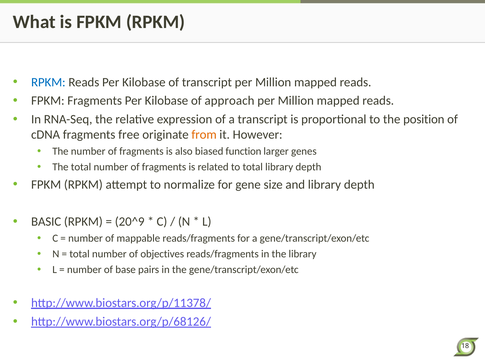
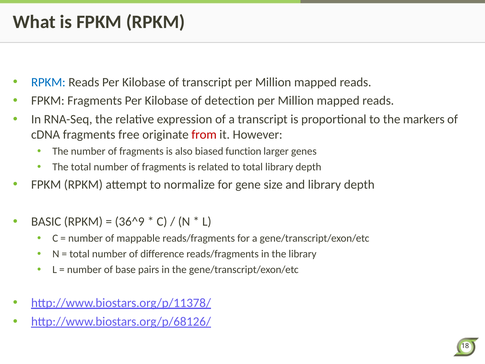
approach: approach -> detection (230, 101)
position: position -> markers (424, 119)
from colour: orange -> red (204, 135)
20^9: 20^9 -> 36^9 (130, 222)
objectives: objectives -> difference (162, 254)
